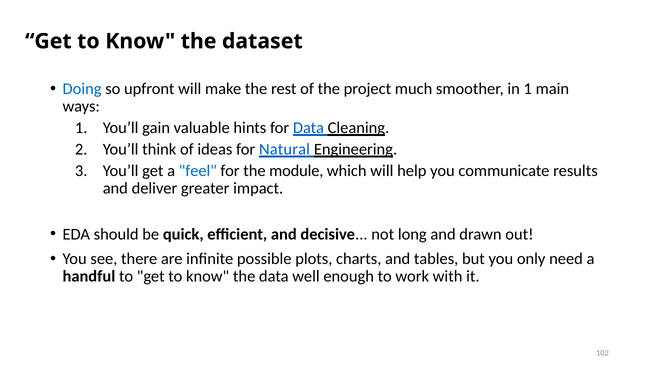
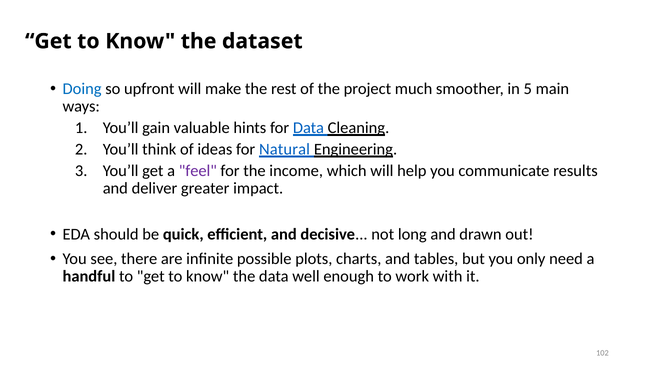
in 1: 1 -> 5 (528, 89)
feel colour: blue -> purple (198, 171)
module: module -> income (296, 171)
